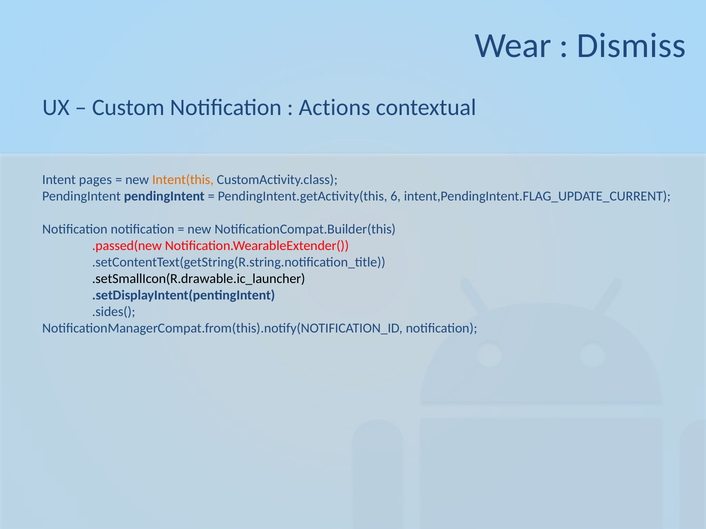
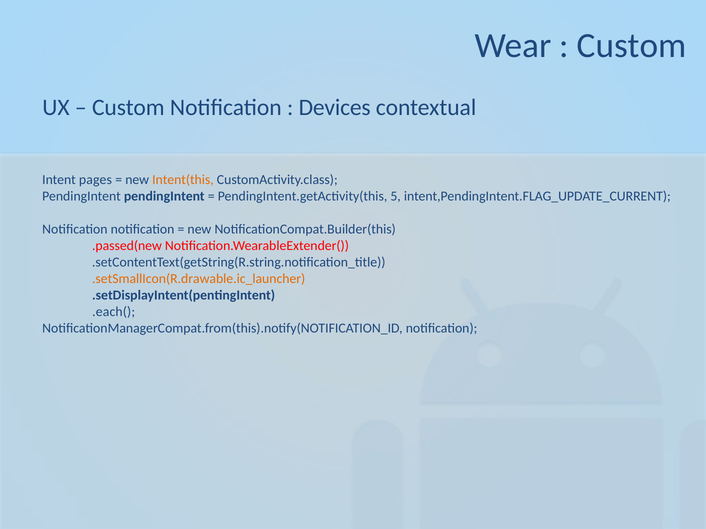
Dismiss: Dismiss -> Custom (632, 46)
Actions: Actions -> Devices (335, 108)
6: 6 -> 5 (396, 197)
.setSmallIcon(R.drawable.ic_launcher colour: black -> orange (199, 279)
.sides(: .sides( -> .each( (114, 312)
